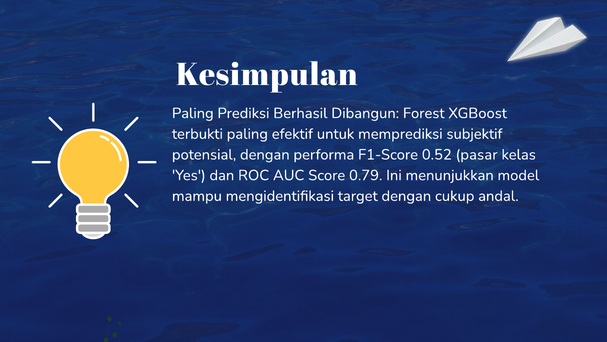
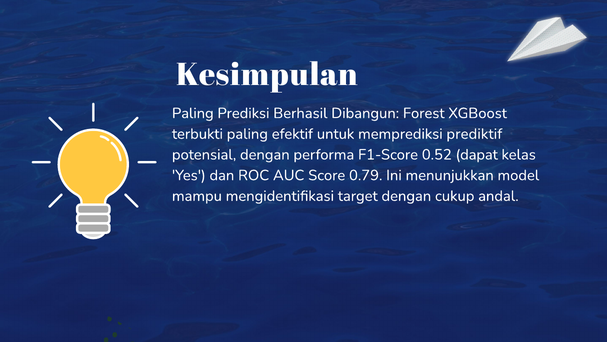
subjektif: subjektif -> prediktif (474, 134)
pasar: pasar -> dapat (477, 154)
